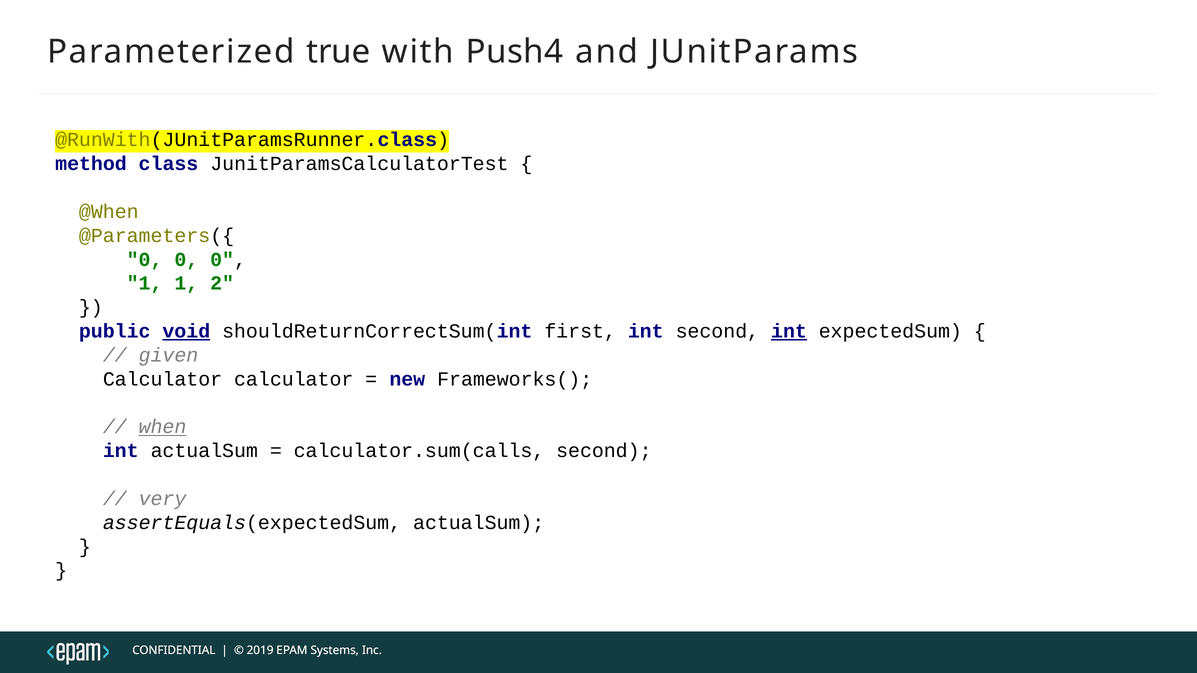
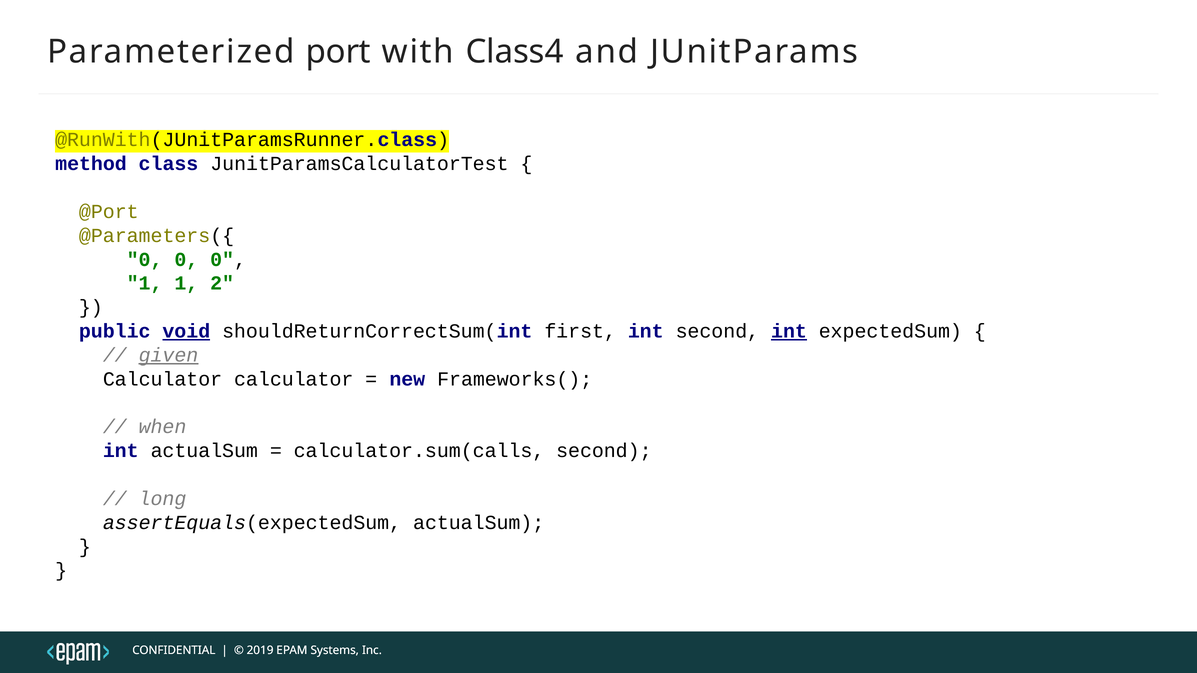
true: true -> port (338, 52)
Push4: Push4 -> Class4 (515, 52)
@When: @When -> @Port (109, 212)
given underline: none -> present (168, 355)
when underline: present -> none (163, 427)
very: very -> long (163, 499)
